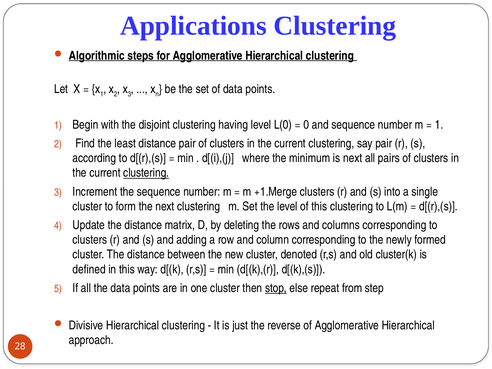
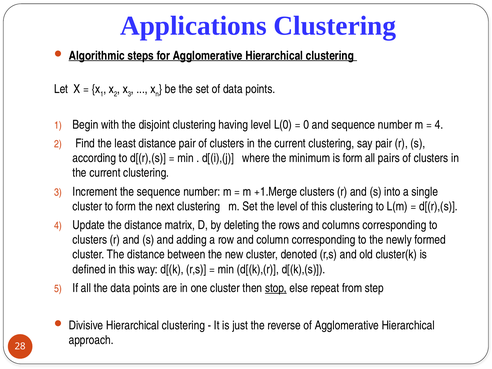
1: 1 -> 4 (439, 125)
is next: next -> form (353, 158)
clustering underline: present -> none (146, 173)
